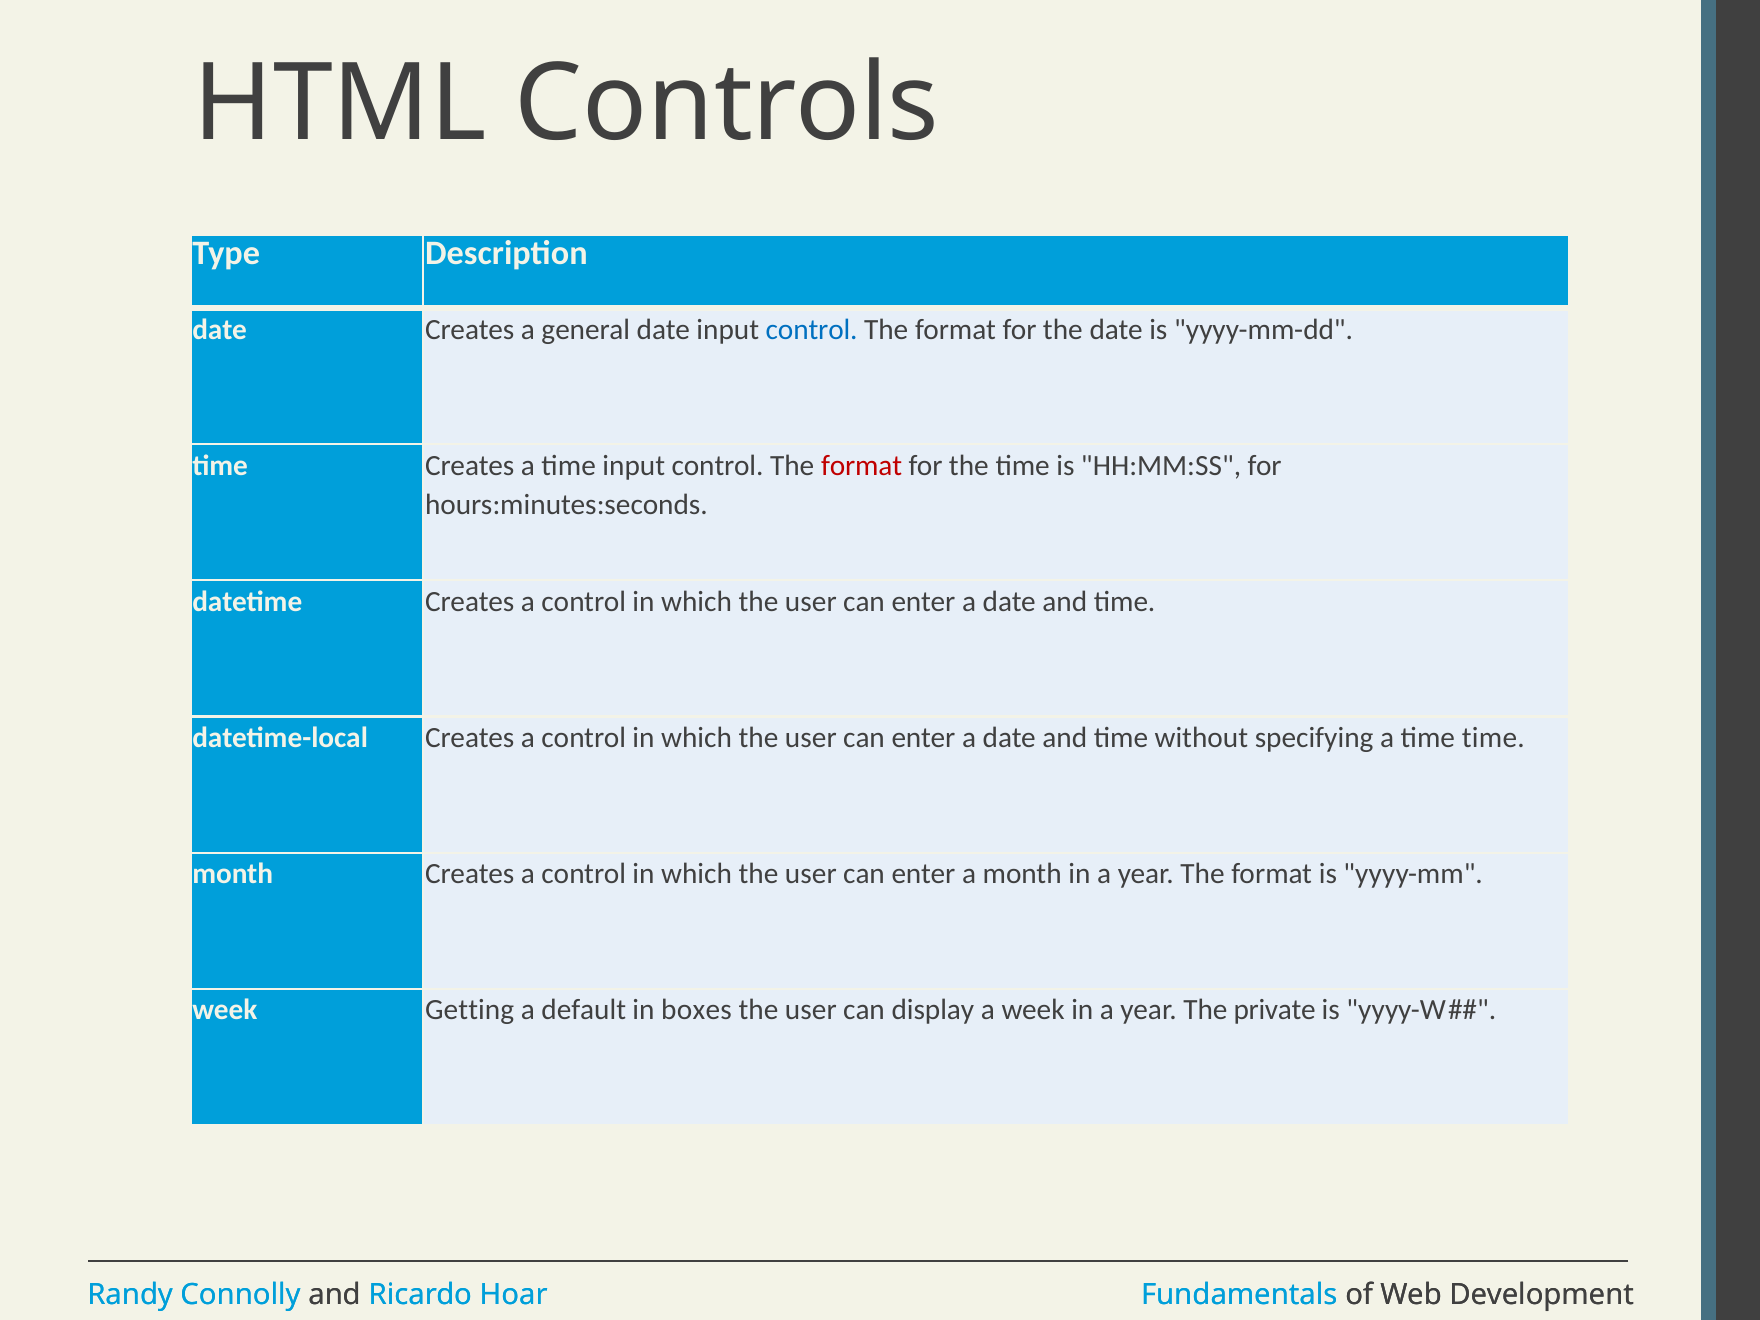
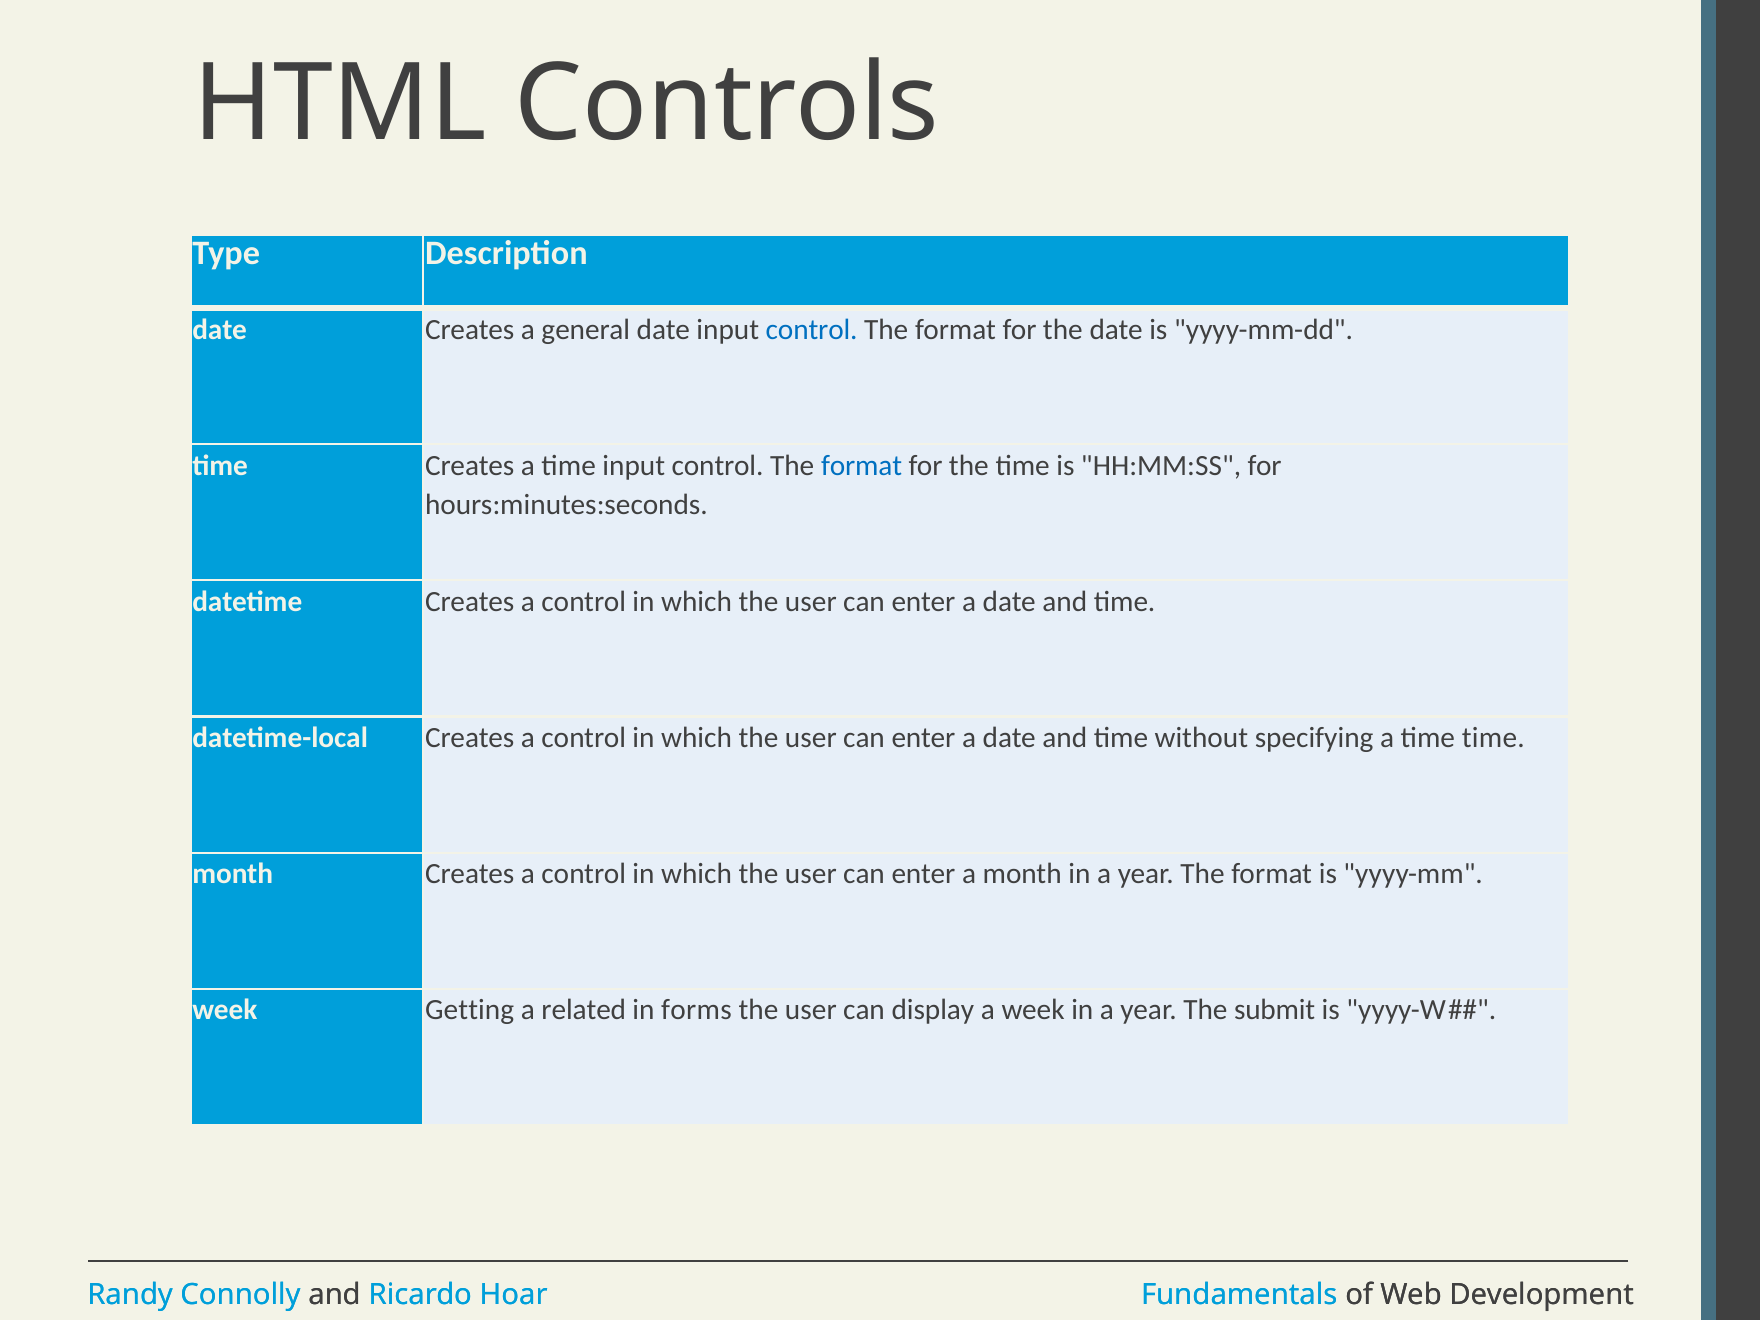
format colour: red -> blue (862, 466)
default: default -> related (584, 1010)
boxes: boxes -> forms (696, 1010)
private: private -> submit (1275, 1010)
